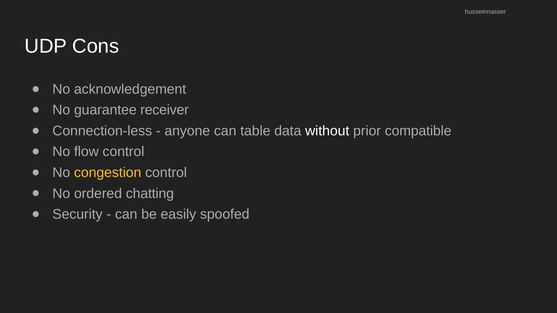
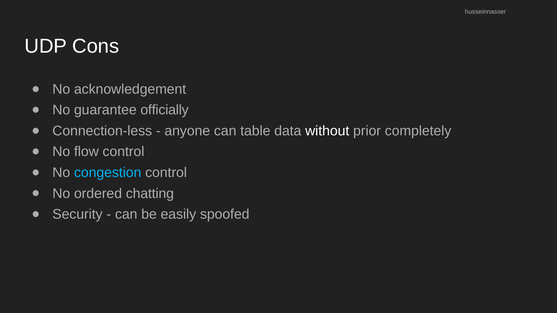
receiver: receiver -> officially (165, 110)
compatible: compatible -> completely (418, 131)
congestion colour: yellow -> light blue (108, 173)
